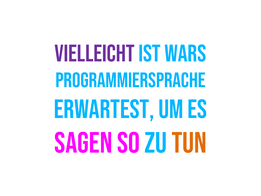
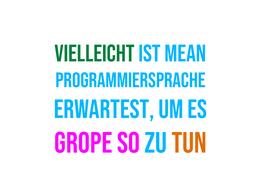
Vielleicht colour: purple -> green (95, 54)
wars: wars -> mean (185, 54)
sagen: sagen -> grope (83, 143)
